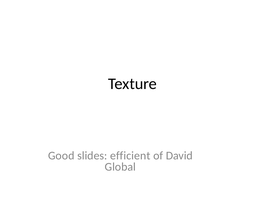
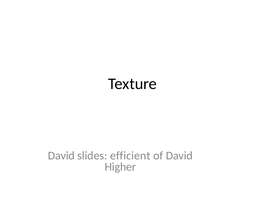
Good: Good -> David (61, 156)
Global: Global -> Higher (120, 167)
